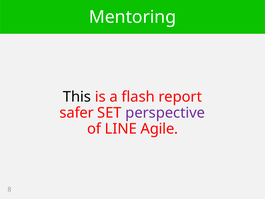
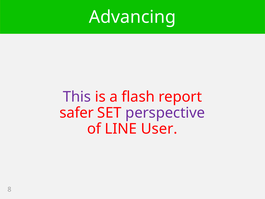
Mentoring: Mentoring -> Advancing (132, 17)
This colour: black -> purple (77, 97)
Agile: Agile -> User (159, 129)
